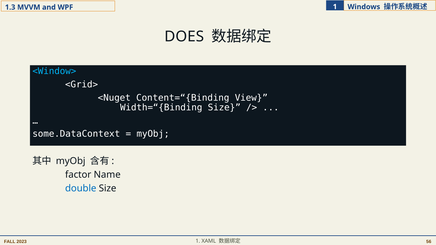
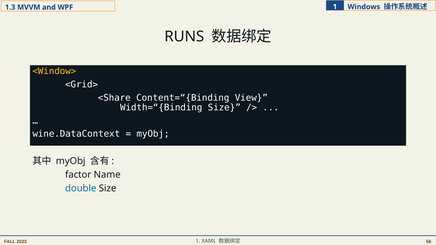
DOES: DOES -> RUNS (184, 37)
<Window> colour: light blue -> yellow (54, 71)
<Nuget: <Nuget -> <Share (114, 98)
some.DataContext: some.DataContext -> wine.DataContext (76, 134)
